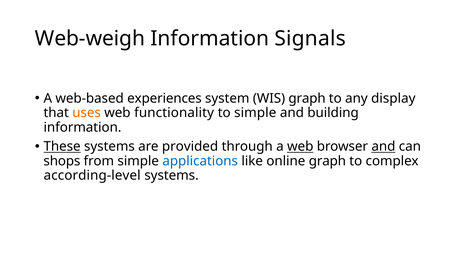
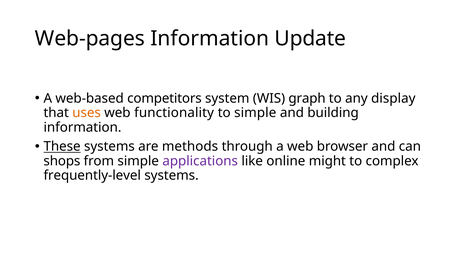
Web-weigh: Web-weigh -> Web-pages (90, 38)
Signals: Signals -> Update (310, 38)
experiences: experiences -> competitors (164, 98)
provided: provided -> methods (190, 146)
web underline: present -> none (300, 146)
and underline: present -> none (383, 146)
applications colour: blue -> purple (200, 161)
online graph: graph -> might (327, 161)
according-level: according-level -> frequently-level (92, 175)
